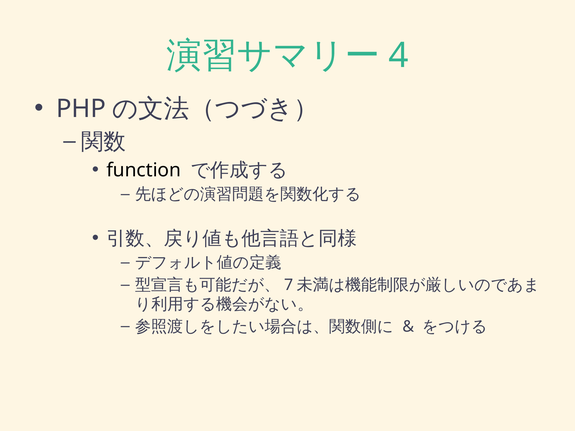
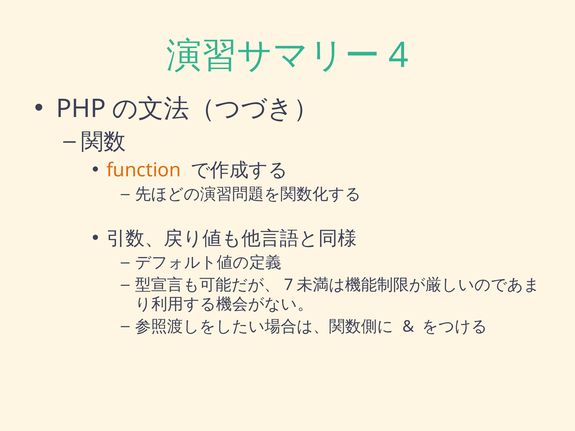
function colour: black -> orange (144, 170)
